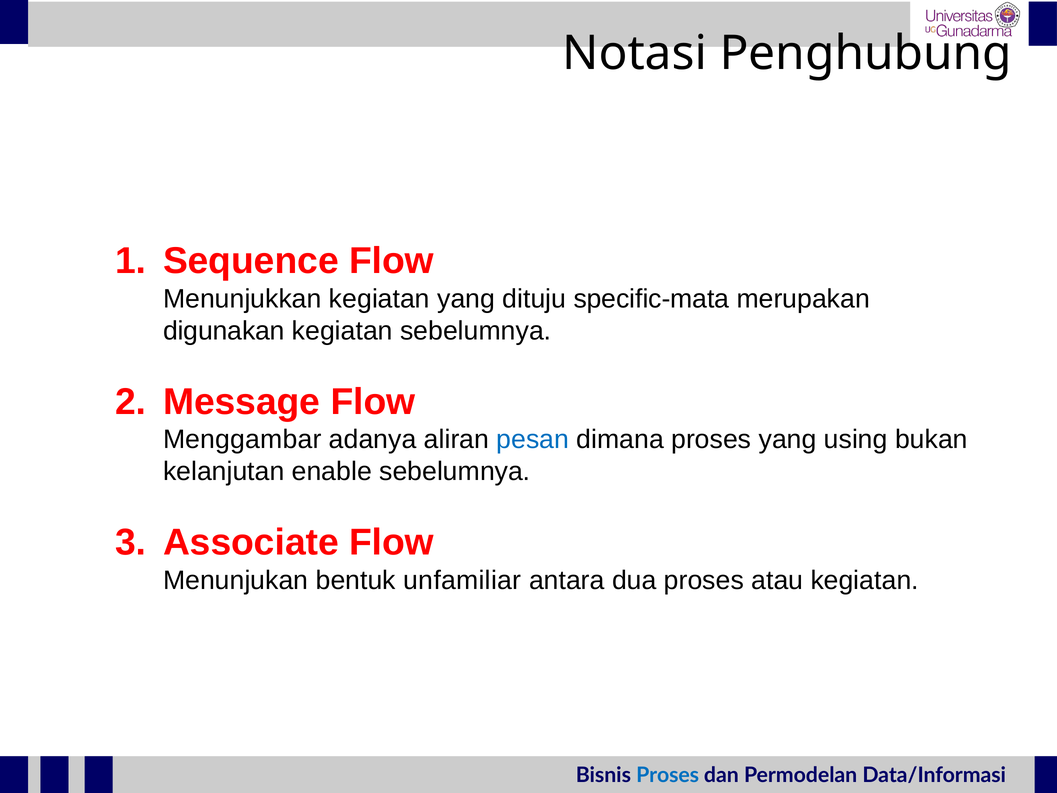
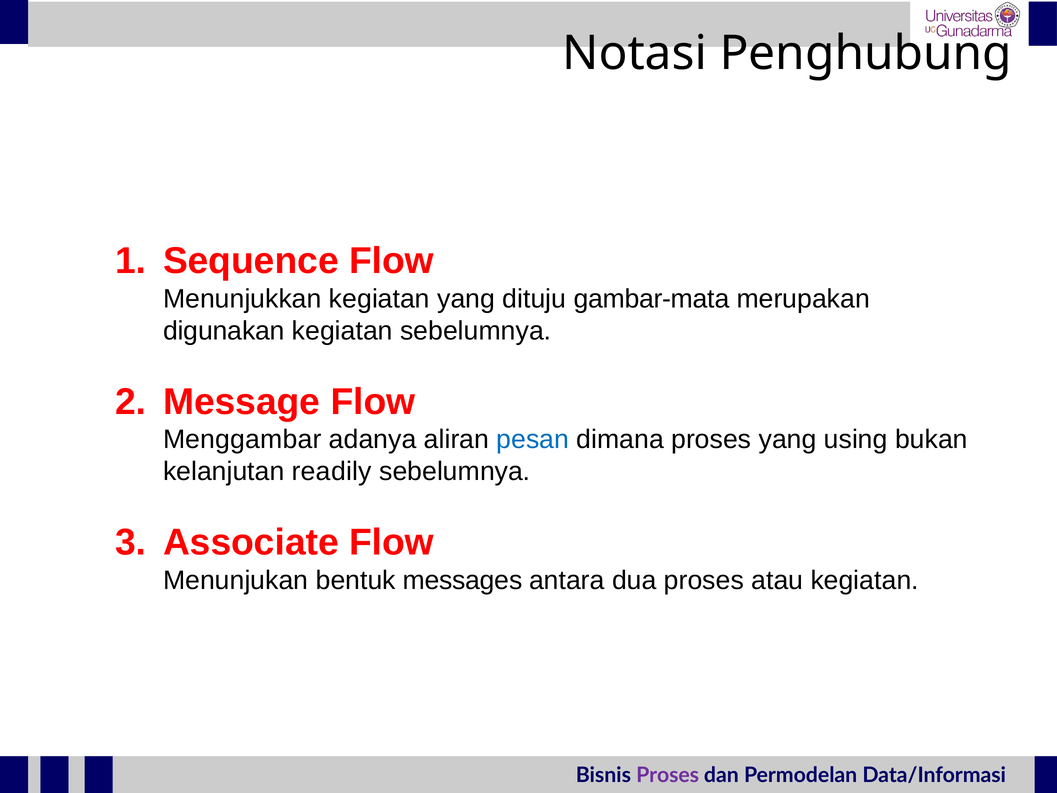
specific-mata: specific-mata -> gambar-mata (651, 299)
enable: enable -> readily (332, 471)
unfamiliar: unfamiliar -> messages (463, 580)
Proses colour: blue -> purple (668, 775)
